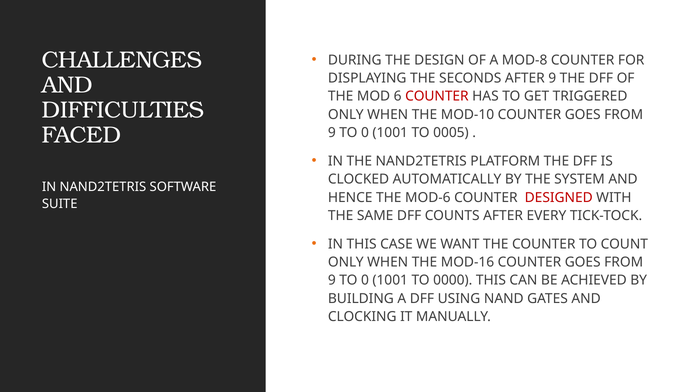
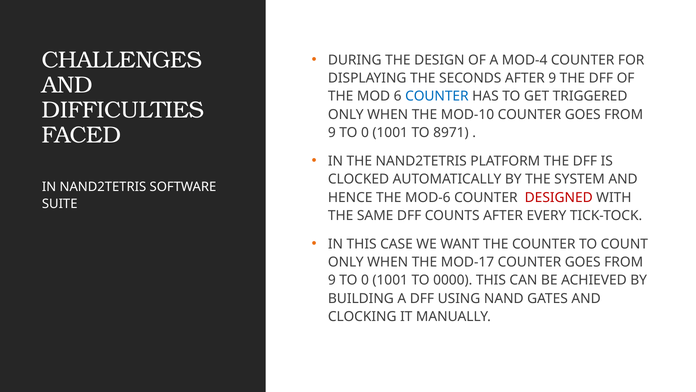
MOD-8: MOD-8 -> MOD-4 (525, 60)
COUNTER colour: red -> blue (437, 96)
0005: 0005 -> 8971 (451, 133)
MOD-16: MOD-16 -> MOD-17 (467, 262)
